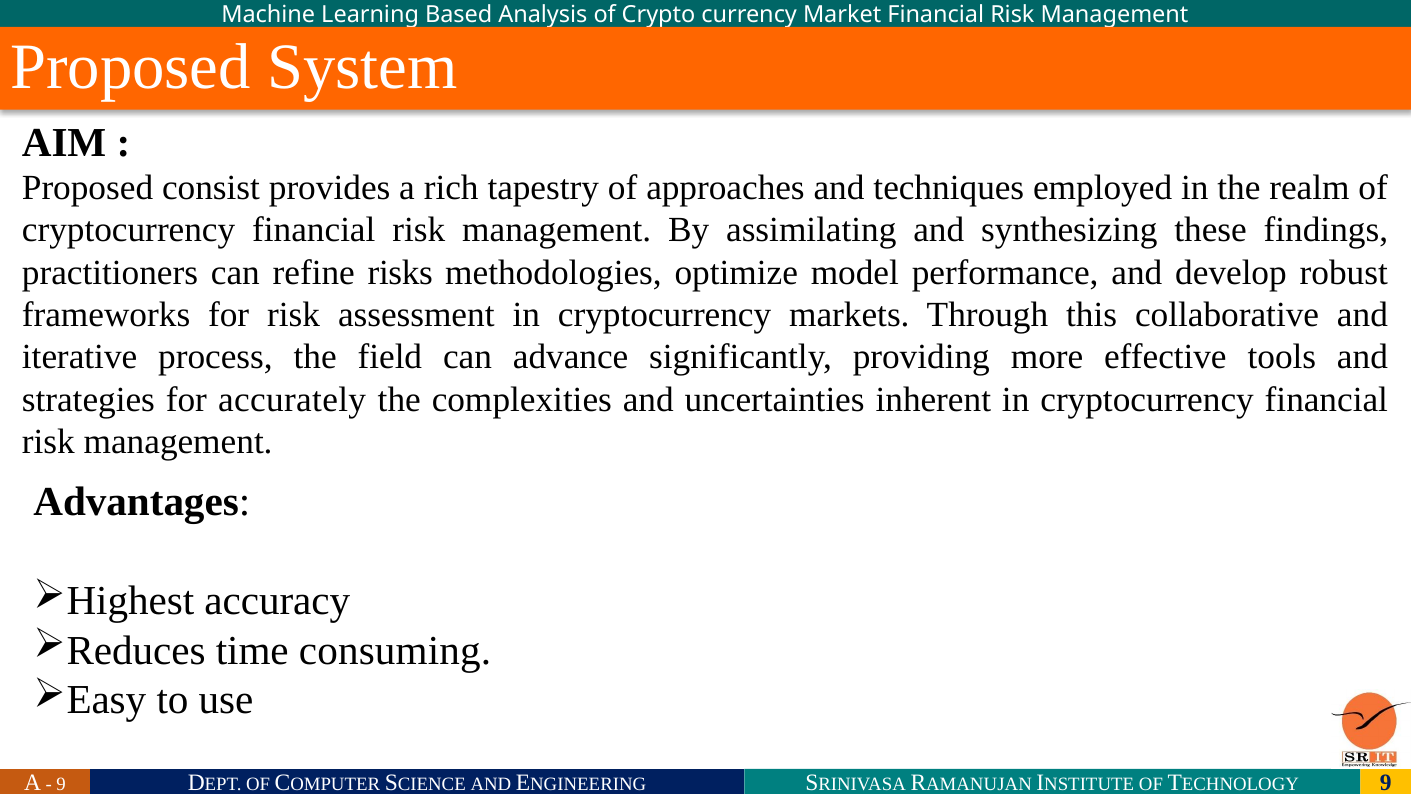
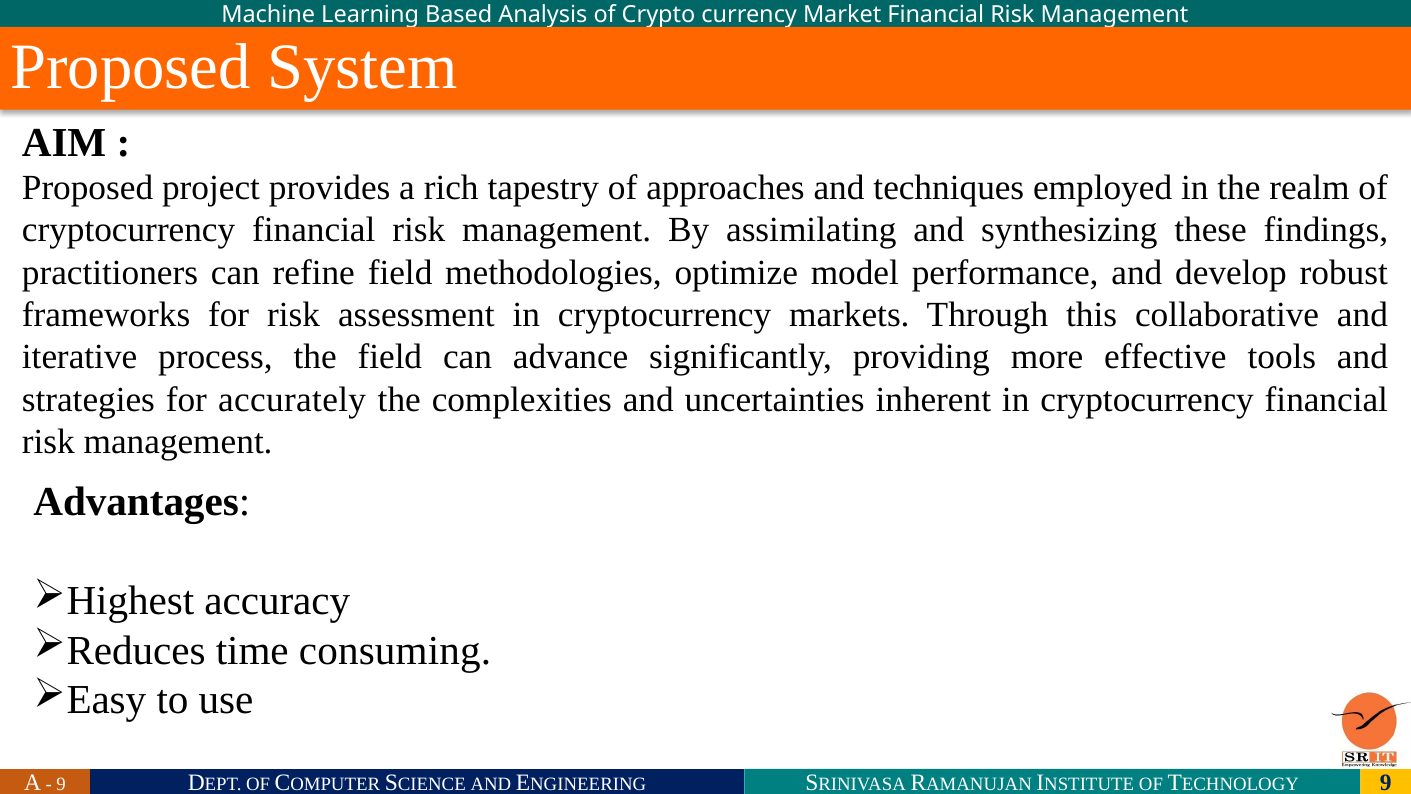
consist: consist -> project (211, 188)
refine risks: risks -> field (400, 273)
